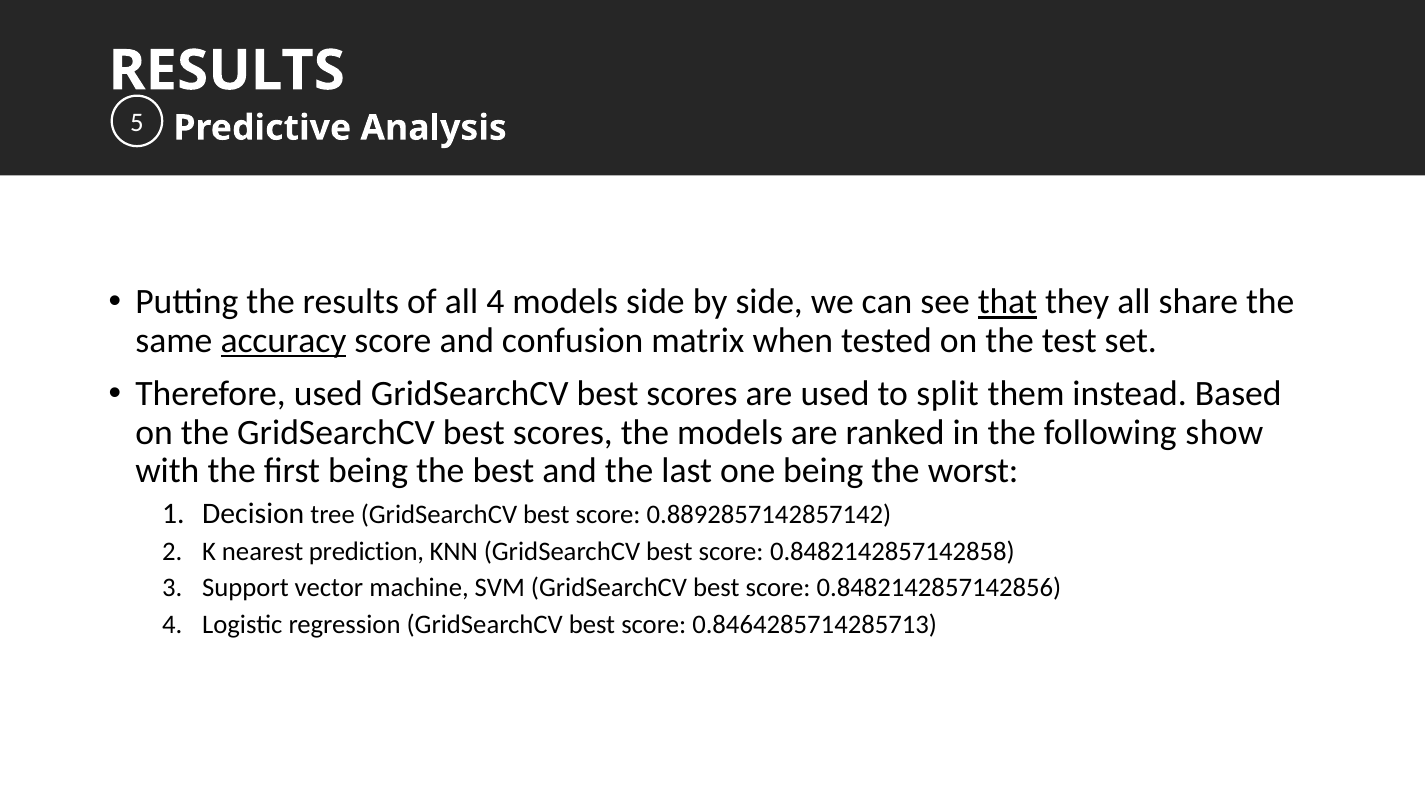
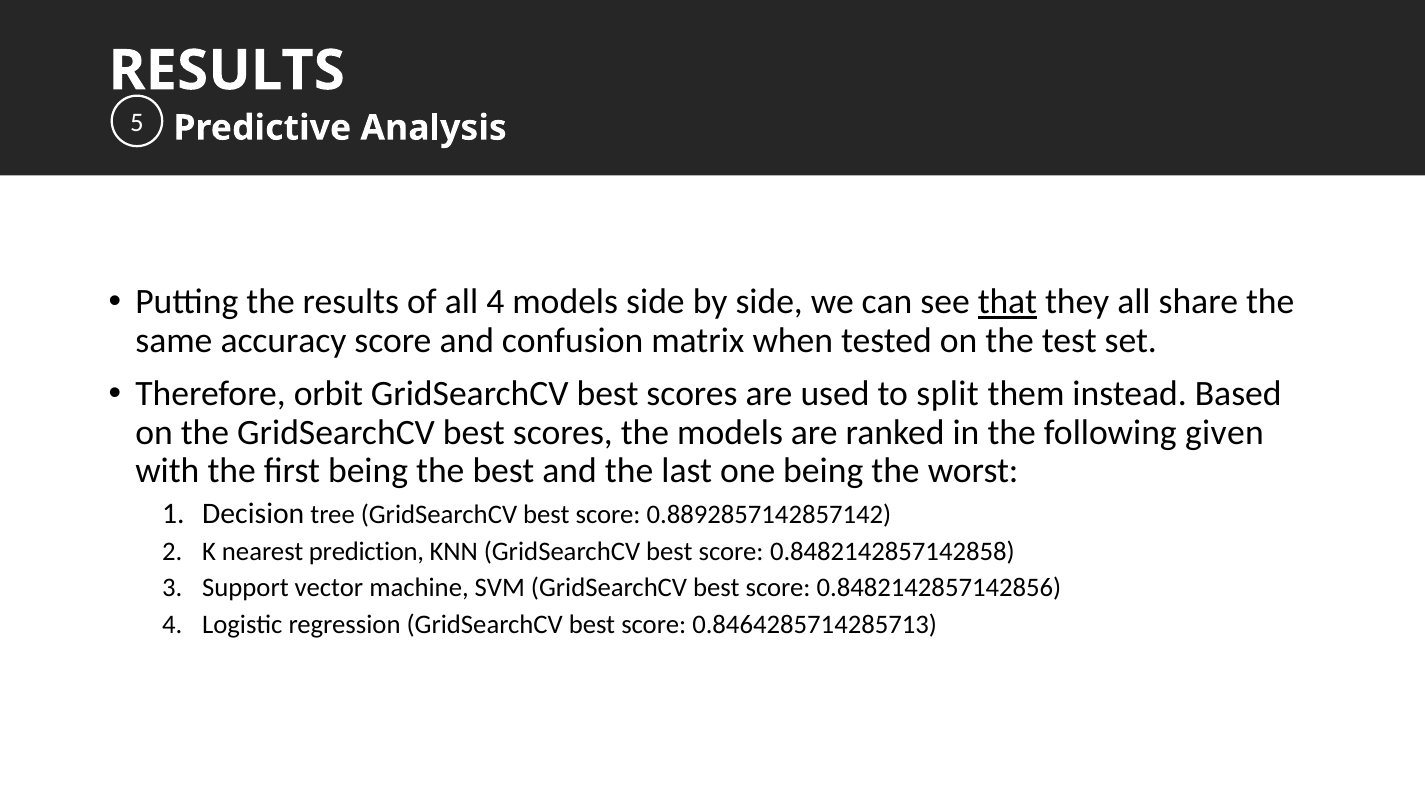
accuracy underline: present -> none (283, 340)
Therefore used: used -> orbit (328, 394)
show: show -> given (1224, 432)
